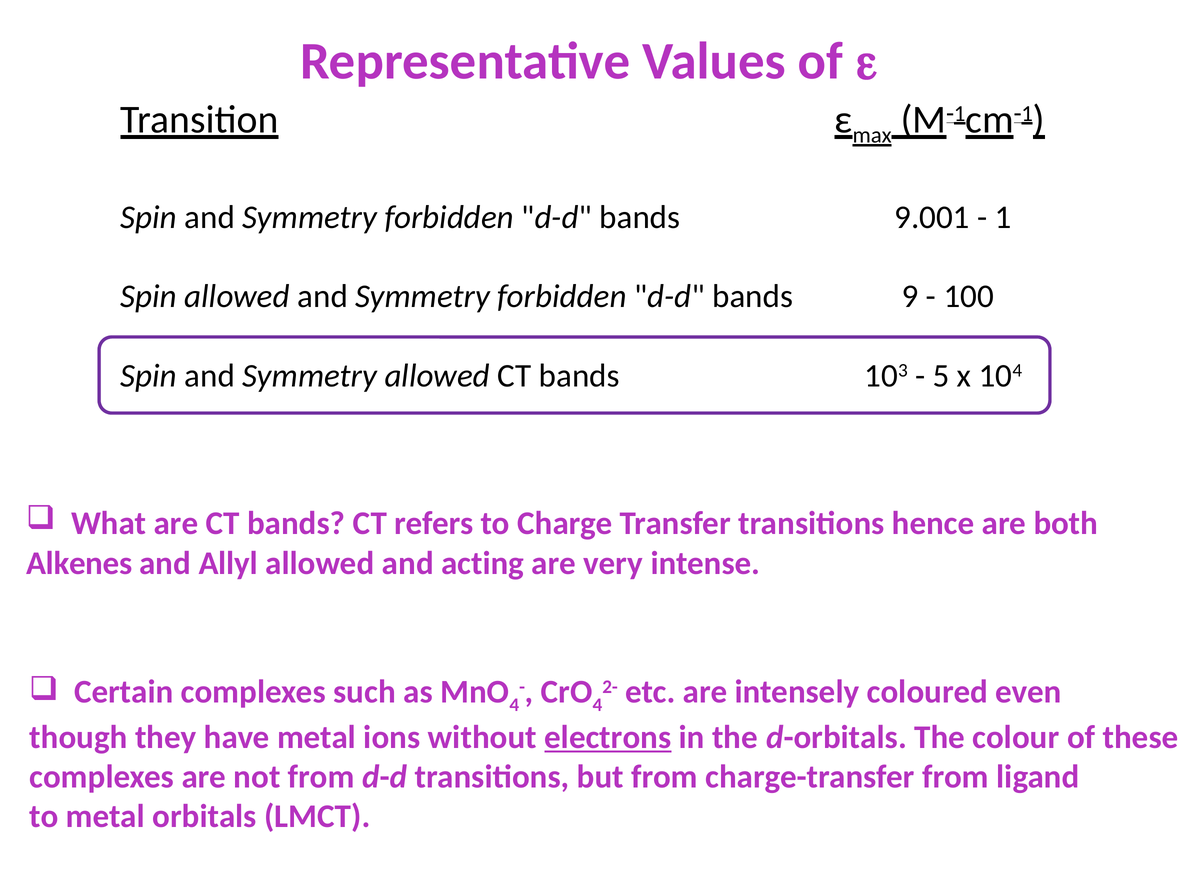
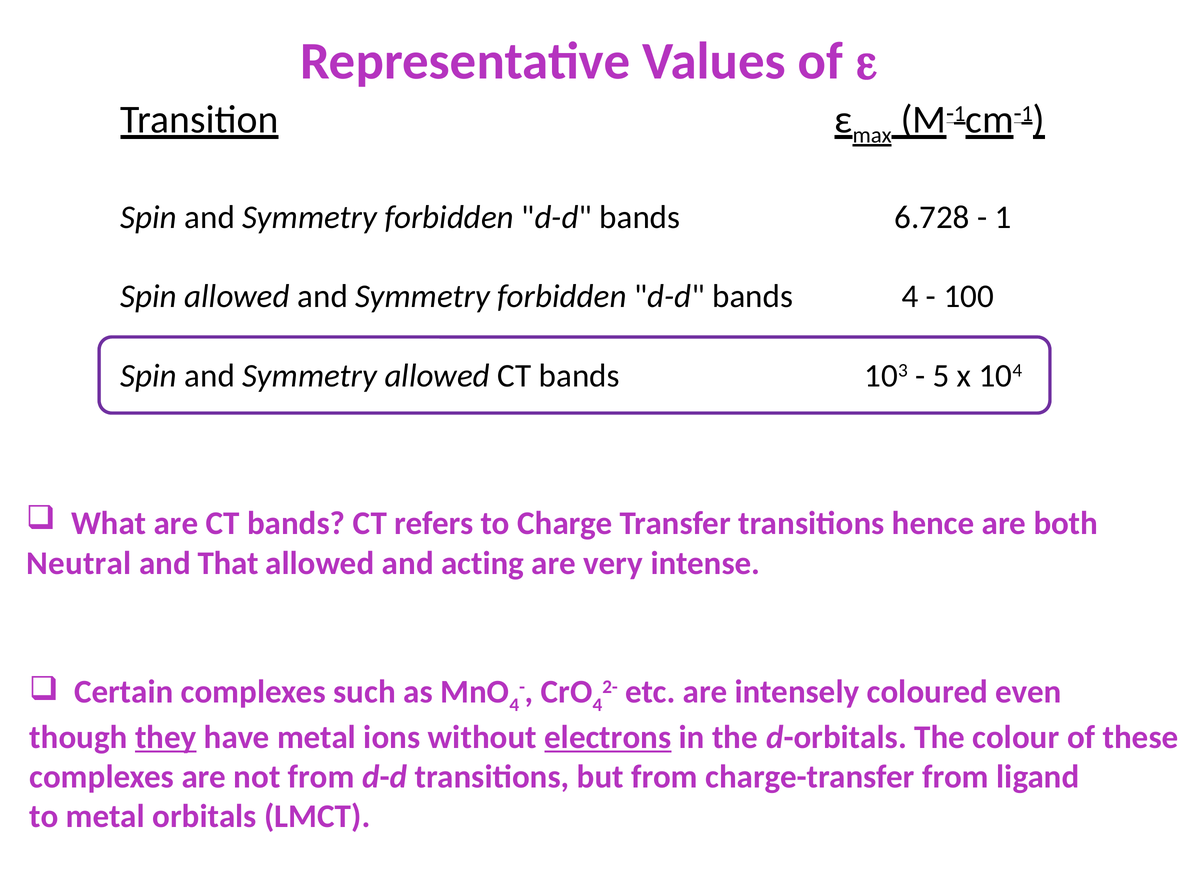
9.001: 9.001 -> 6.728 (932, 217)
bands 9: 9 -> 4 (910, 297)
Alkenes: Alkenes -> Neutral (79, 563)
Allyl: Allyl -> That (228, 563)
they underline: none -> present (166, 738)
